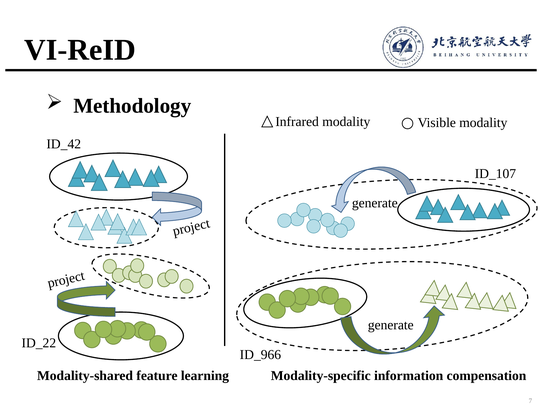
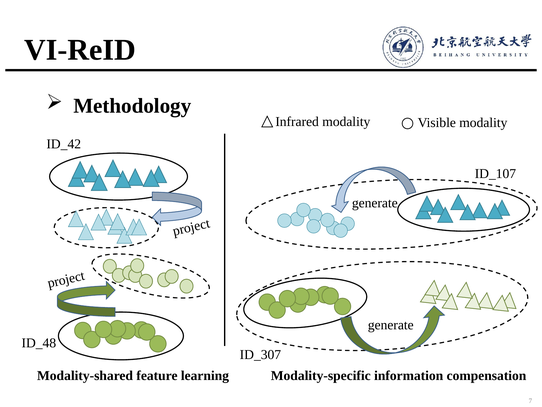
ID_22: ID_22 -> ID_48 (39, 343)
ID_966: ID_966 -> ID_307 (260, 354)
